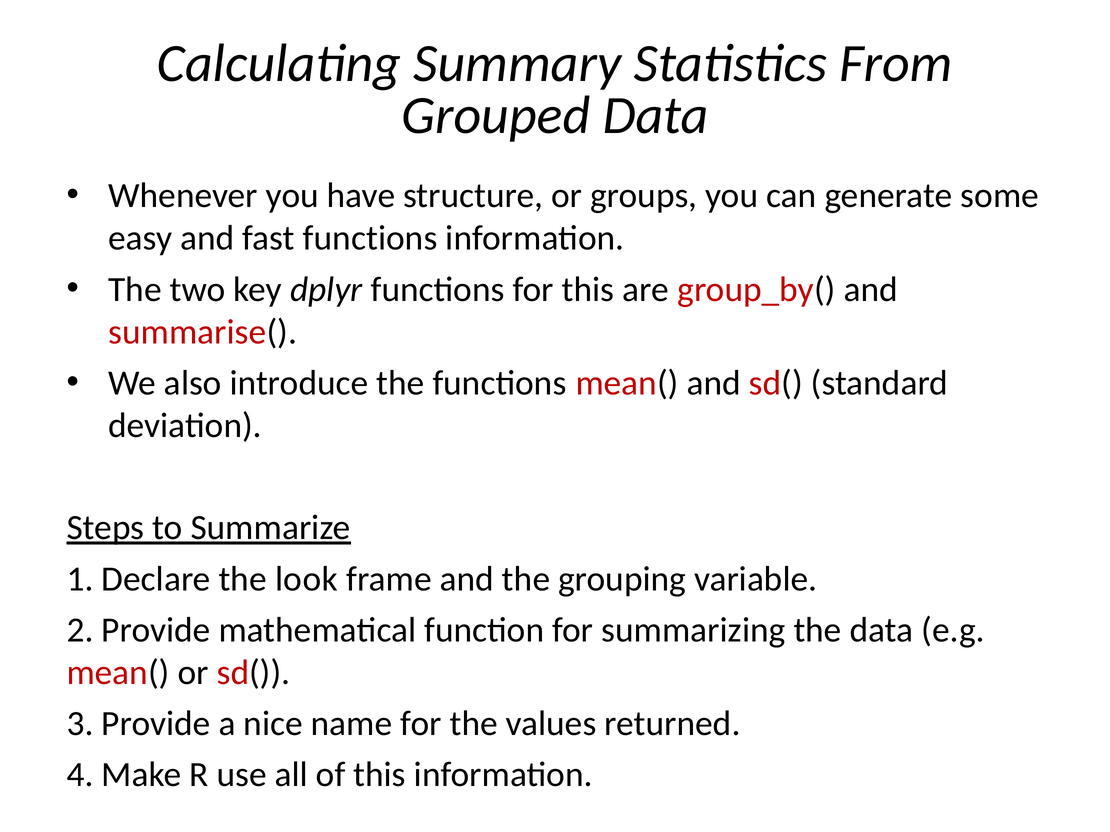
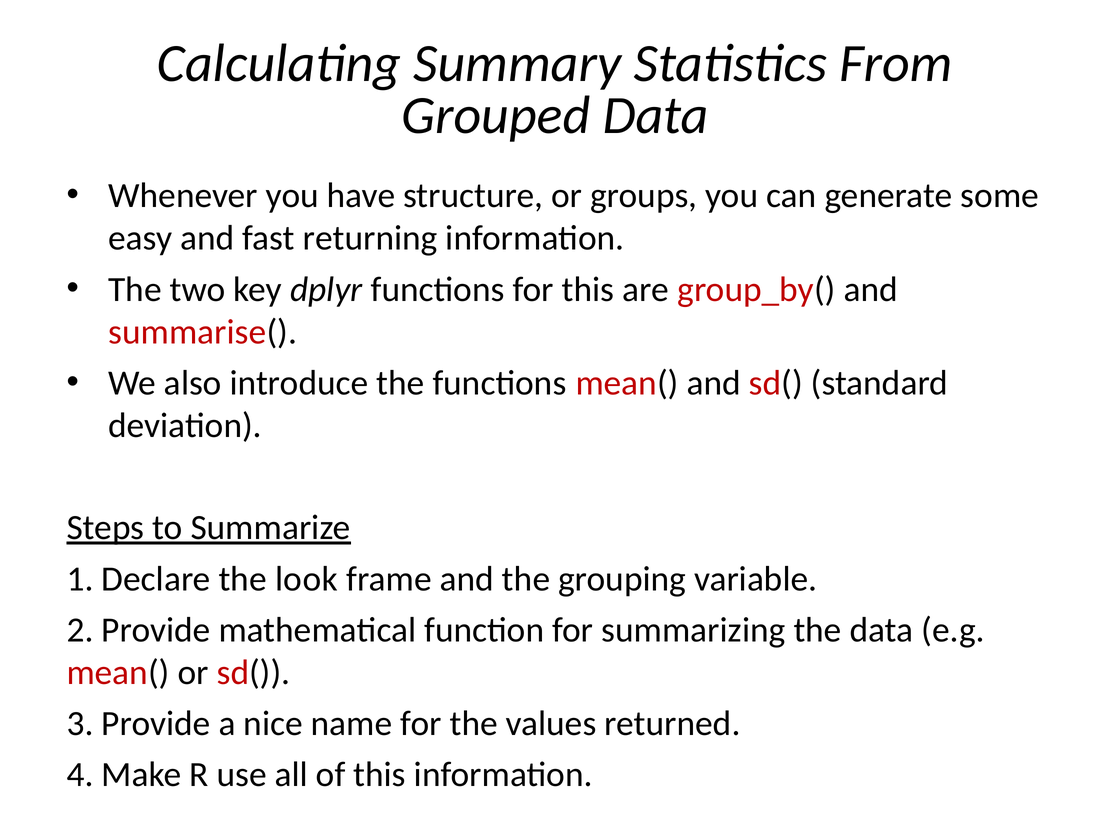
fast functions: functions -> returning (370, 238)
